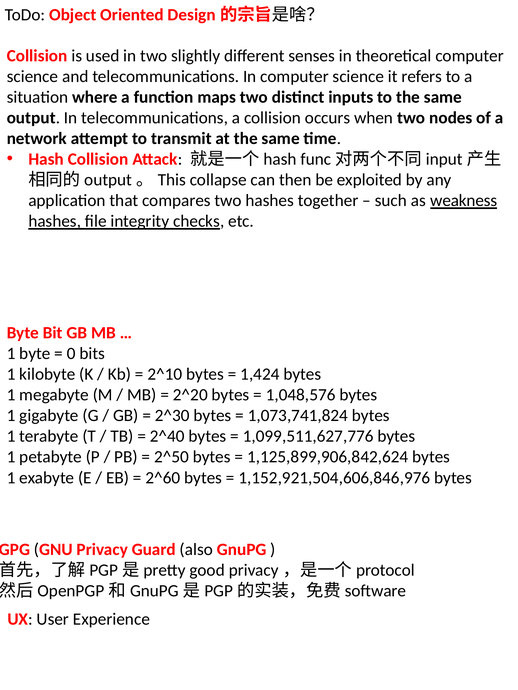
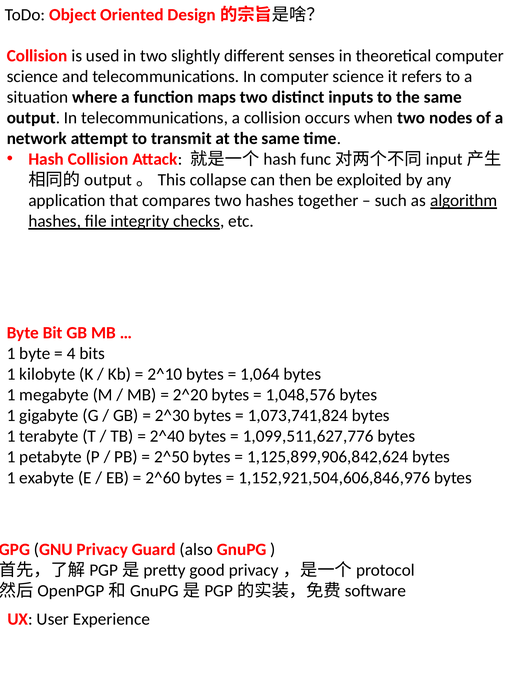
weakness: weakness -> algorithm (464, 201)
0: 0 -> 4 (71, 354)
1,424: 1,424 -> 1,064 (260, 375)
